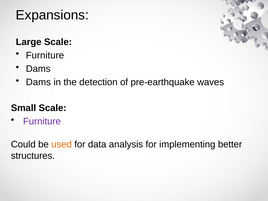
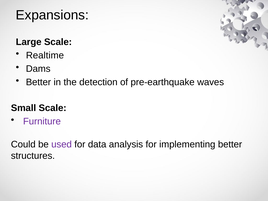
Furniture: Furniture -> Realtime (45, 55)
Dams: Dams -> Better (38, 82)
used colour: orange -> purple (62, 144)
